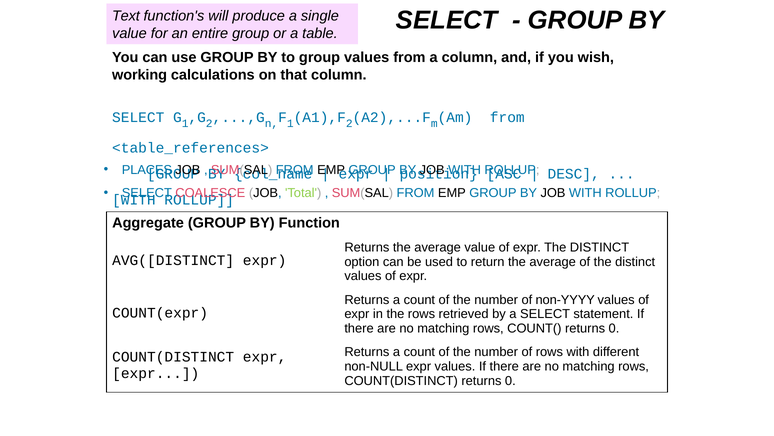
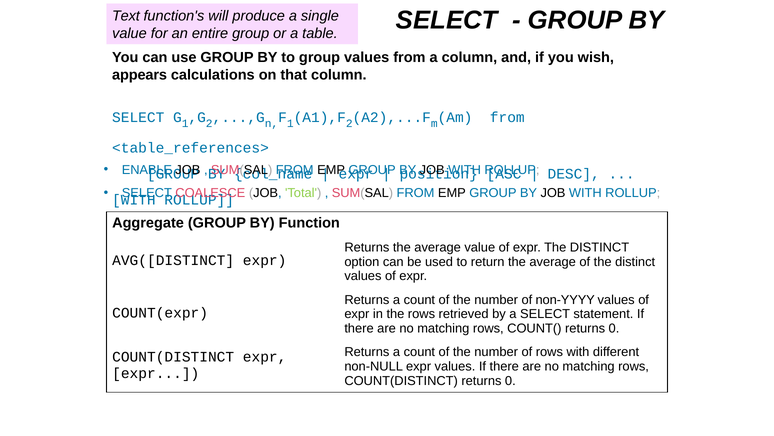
working: working -> appears (140, 75)
PLACES: PLACES -> ENABLE (147, 170)
